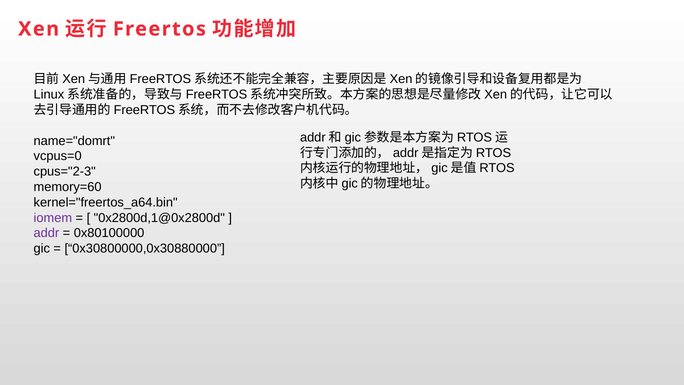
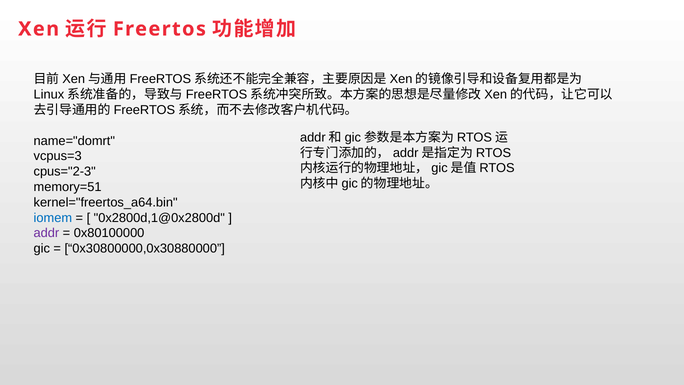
vcpus=0: vcpus=0 -> vcpus=3 (58, 156)
memory=60: memory=60 -> memory=51 (68, 187)
iomem colour: purple -> blue (53, 218)
